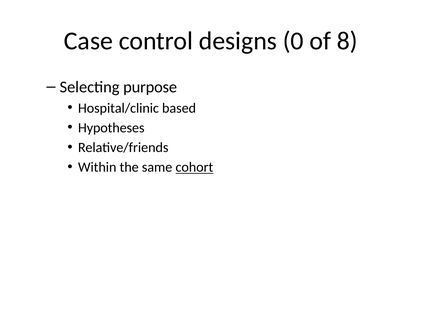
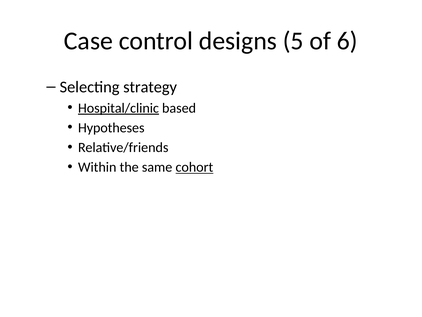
0: 0 -> 5 (293, 41)
8: 8 -> 6 (347, 41)
purpose: purpose -> strategy (150, 87)
Hospital/clinic underline: none -> present (118, 108)
